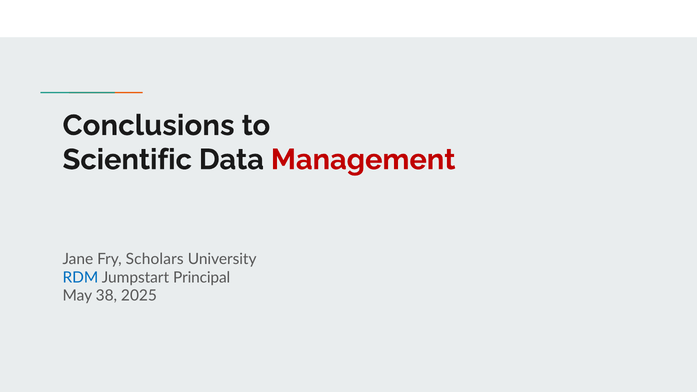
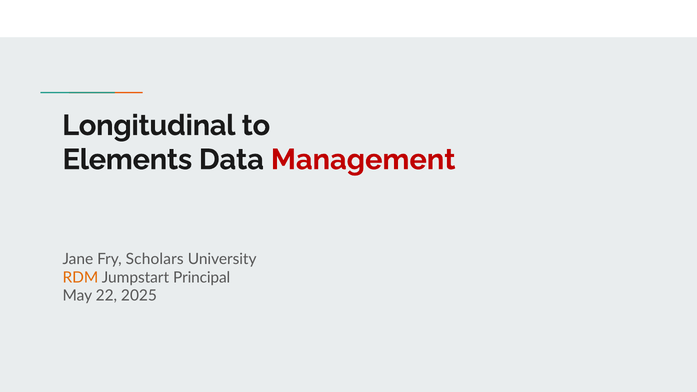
Conclusions: Conclusions -> Longitudinal (149, 125)
Scientific: Scientific -> Elements (127, 160)
RDM colour: blue -> orange (80, 277)
38: 38 -> 22 (106, 296)
